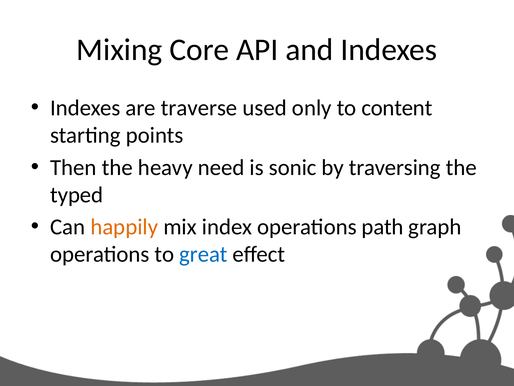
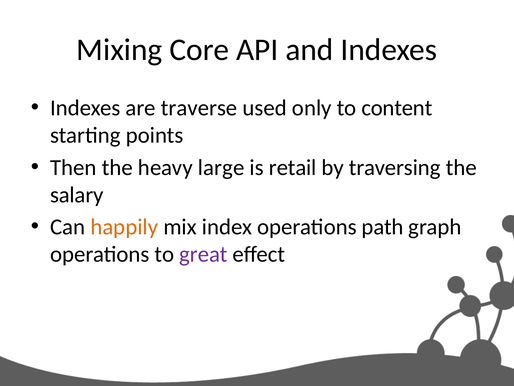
need: need -> large (221, 167)
sonic: sonic -> retail (293, 167)
typed: typed -> salary (77, 195)
great colour: blue -> purple (203, 254)
